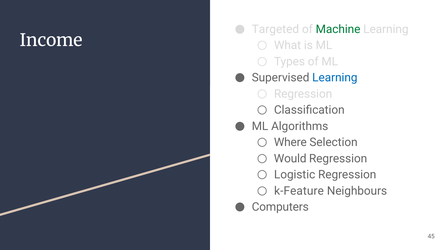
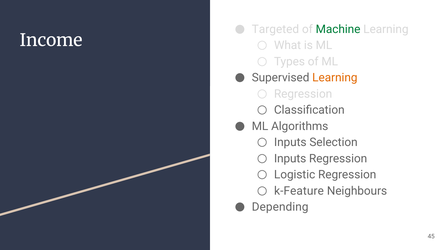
Learning colour: blue -> orange (335, 78)
Where: Where -> Inputs (290, 143)
Would: Would -> Inputs (290, 159)
Computers: Computers -> Depending (280, 207)
